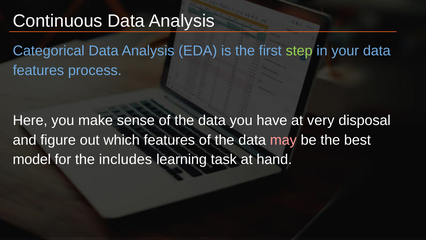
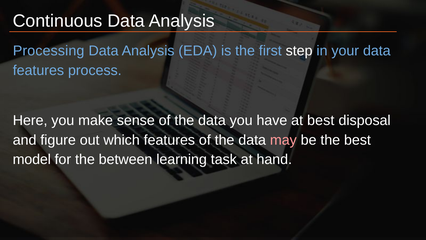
Categorical: Categorical -> Processing (49, 51)
step colour: light green -> white (299, 51)
at very: very -> best (321, 120)
includes: includes -> between (126, 159)
